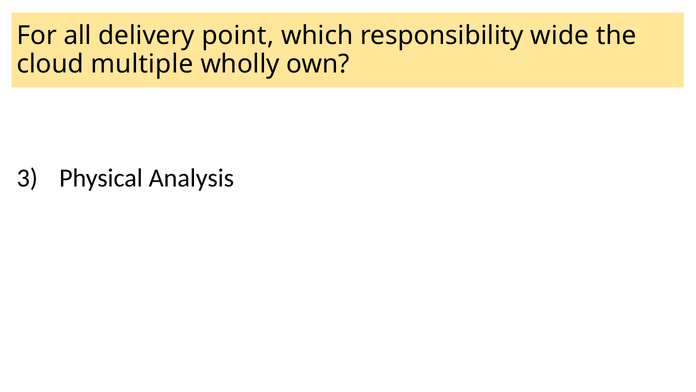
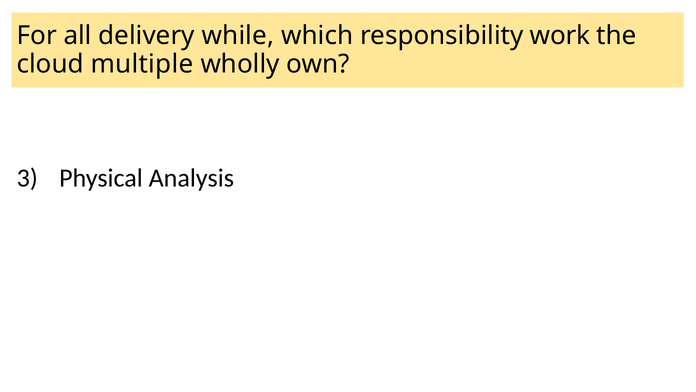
point: point -> while (238, 36)
wide: wide -> work (560, 36)
